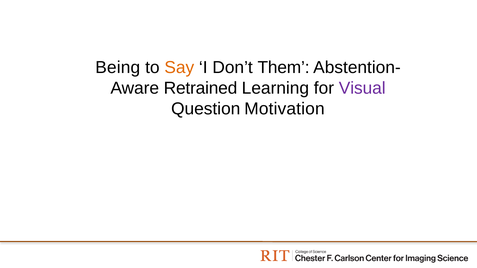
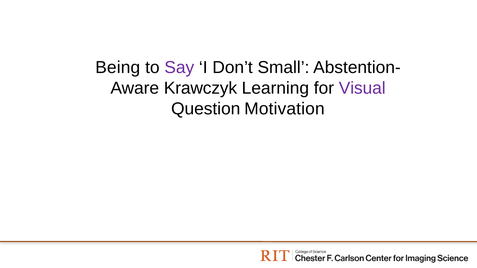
Say colour: orange -> purple (179, 67)
Them: Them -> Small (283, 67)
Retrained: Retrained -> Krawczyk (200, 88)
